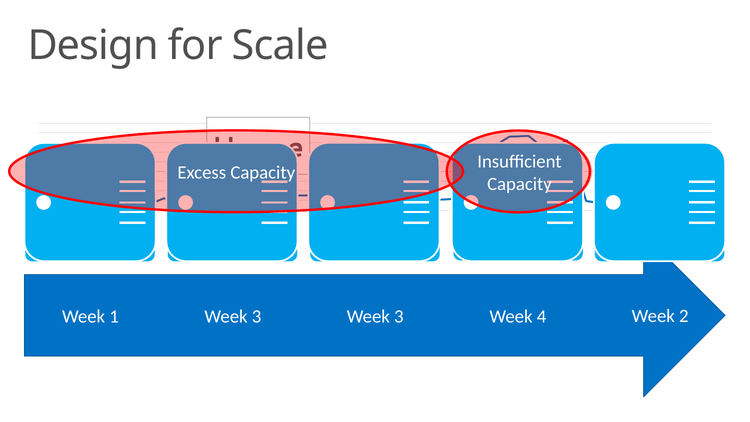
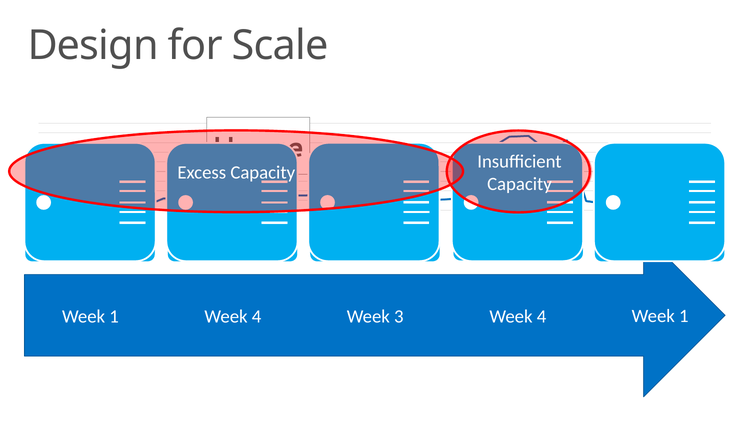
1 Week 3: 3 -> 4 (257, 316)
4 Week 2: 2 -> 1 (684, 316)
